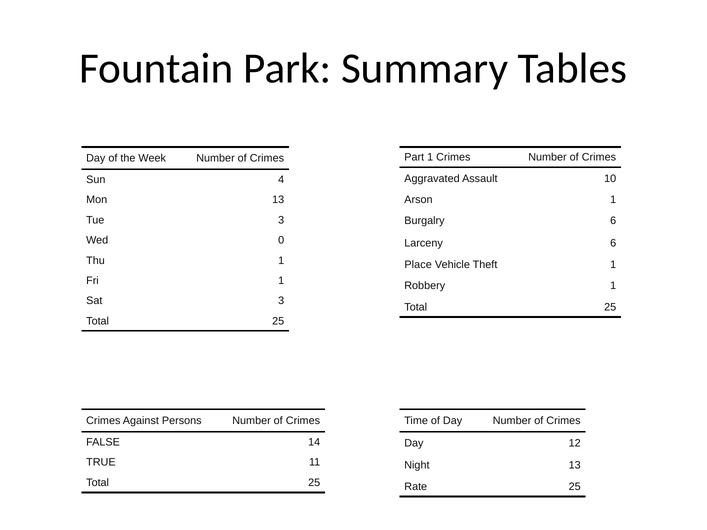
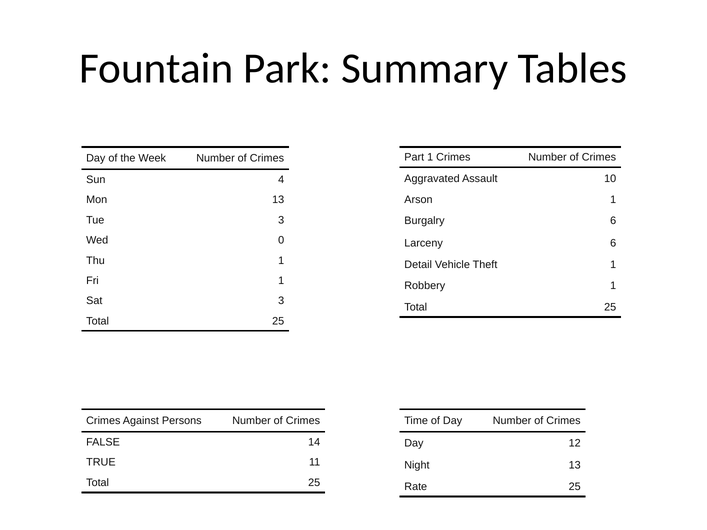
Place: Place -> Detail (418, 265)
